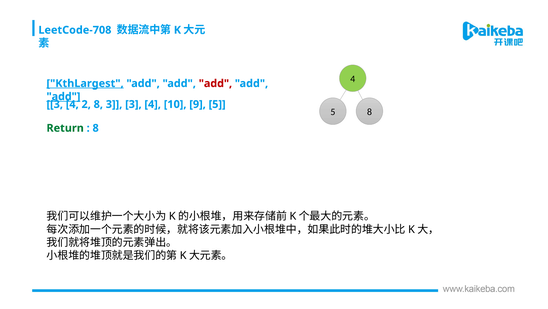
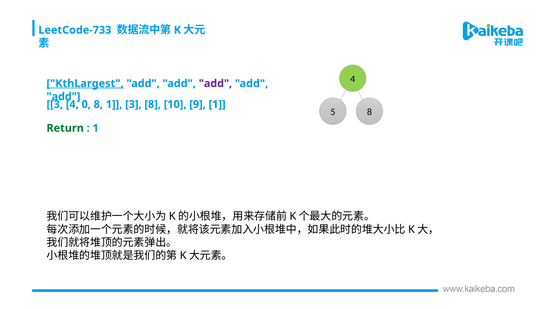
LeetCode-708: LeetCode-708 -> LeetCode-733 (75, 30)
add colour: red -> purple (215, 83)
add underline: present -> none (63, 96)
2: 2 -> 0 (86, 104)
8 3: 3 -> 1 (114, 104)
4: 4 -> 8 (153, 104)
9 5: 5 -> 1 (217, 104)
8: 8 -> 1 (96, 128)
